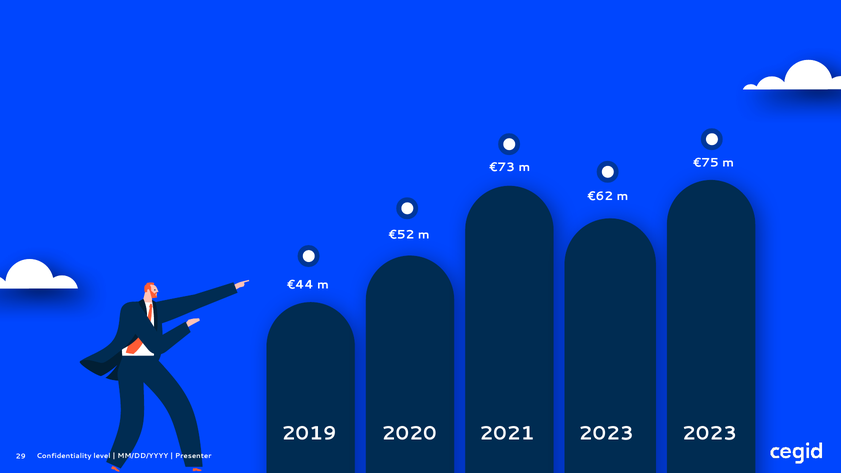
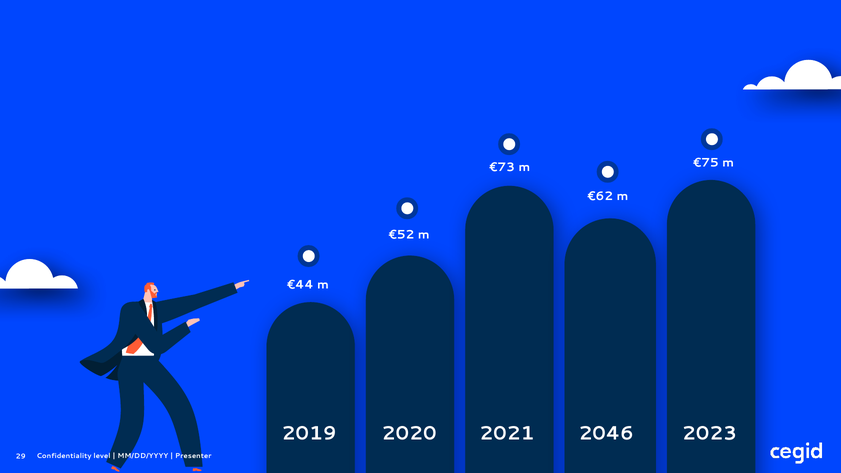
2021 2023: 2023 -> 2046 (606, 433)
